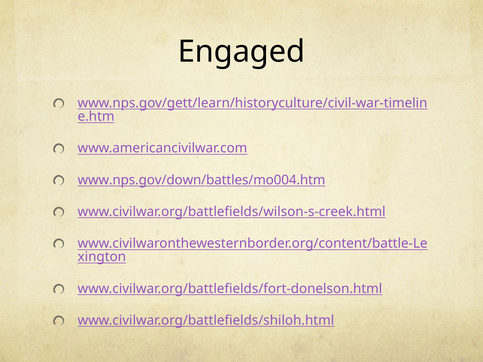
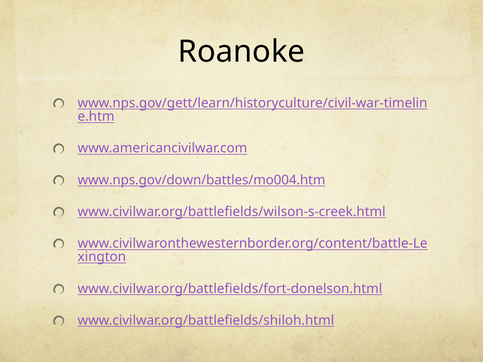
Engaged: Engaged -> Roanoke (241, 52)
